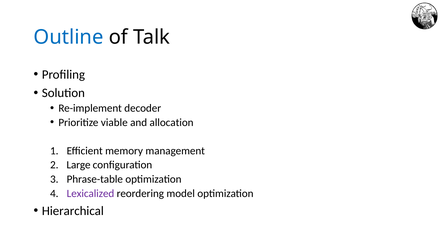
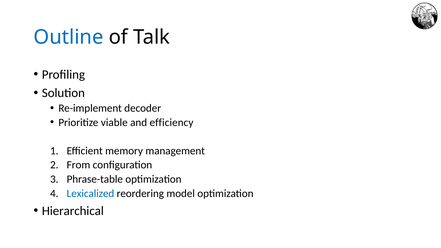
allocation: allocation -> efficiency (171, 122)
Large: Large -> From (78, 165)
Lexicalized colour: purple -> blue (90, 193)
